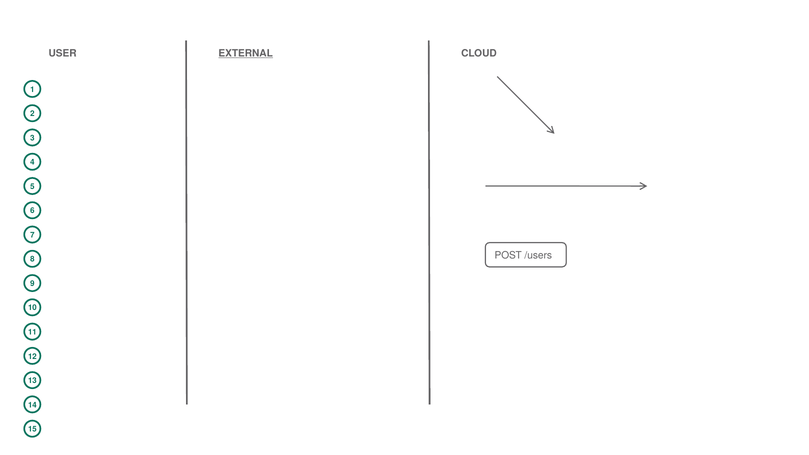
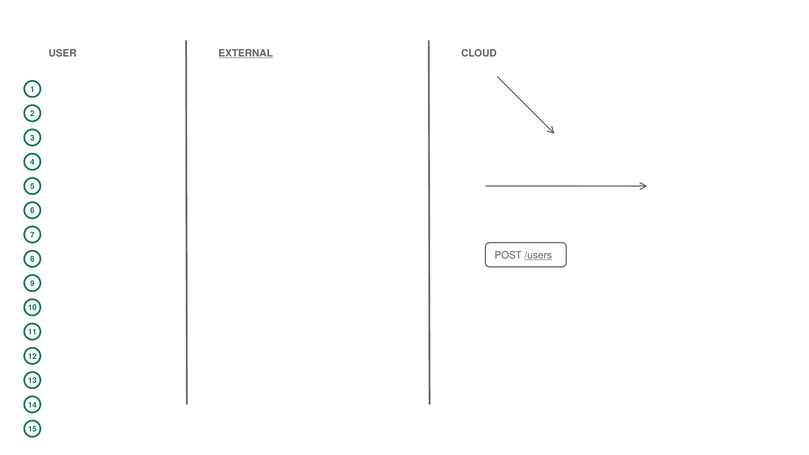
/users underline: none -> present (538, 255)
